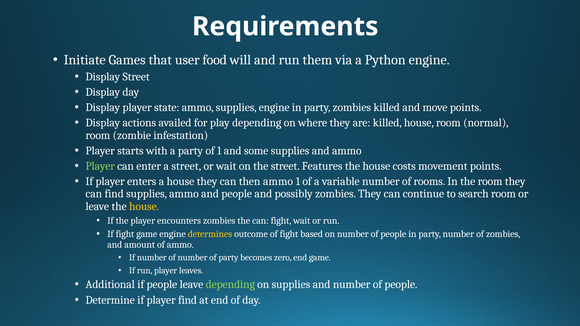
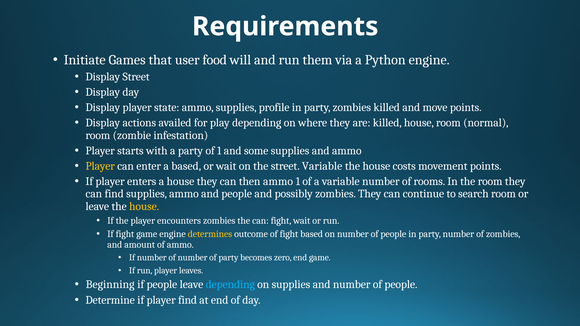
supplies engine: engine -> profile (274, 108)
Player colour: light green -> yellow (100, 166)
a street: street -> based (186, 166)
street Features: Features -> Variable (322, 166)
Additional: Additional -> Beginning (110, 285)
depending colour: light green -> light blue (230, 285)
